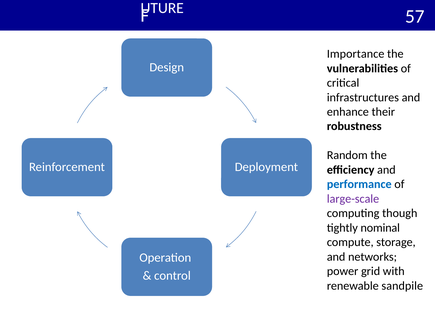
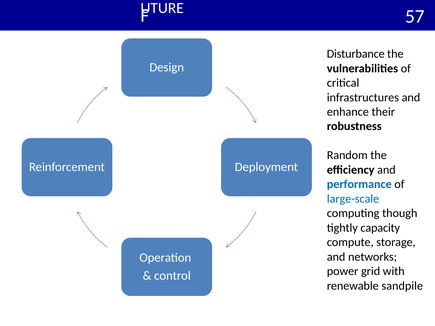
Importance: Importance -> Disturbance (356, 54)
large-scale colour: purple -> blue (353, 199)
nominal: nominal -> capacity (380, 228)
